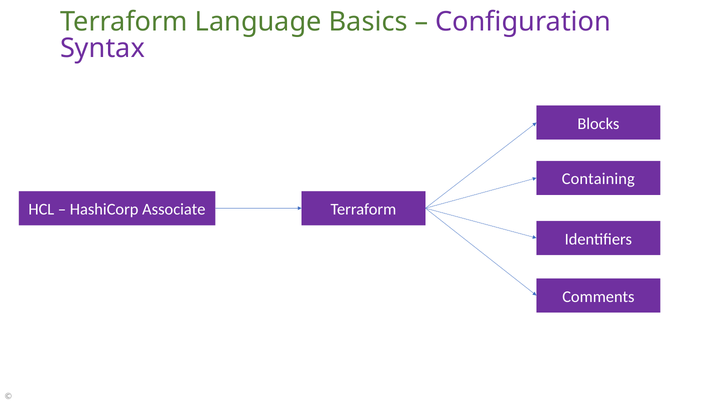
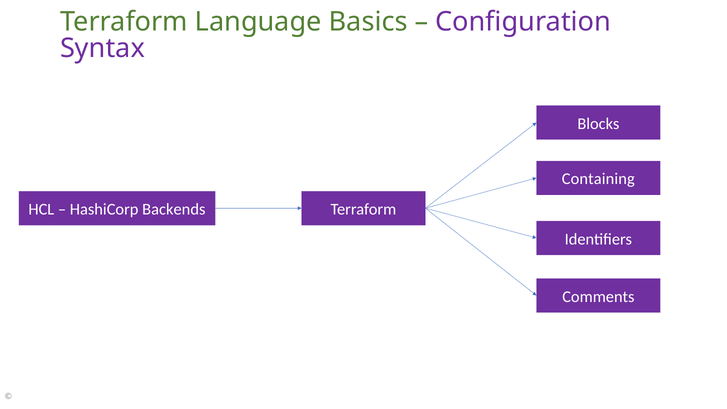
Associate: Associate -> Backends (174, 209)
